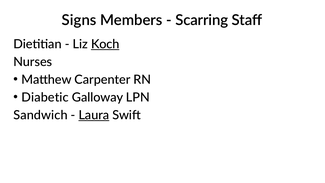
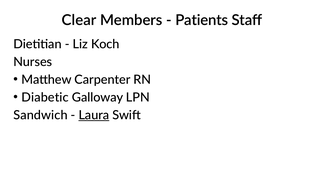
Signs: Signs -> Clear (79, 20)
Scarring: Scarring -> Patients (202, 20)
Koch underline: present -> none (105, 44)
